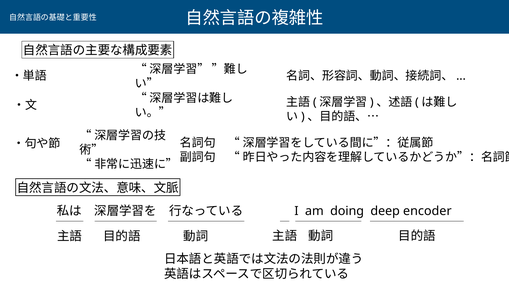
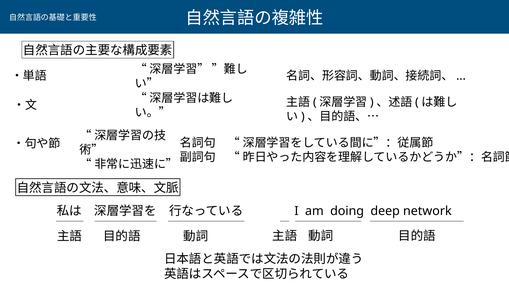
encoder: encoder -> network (427, 211)
